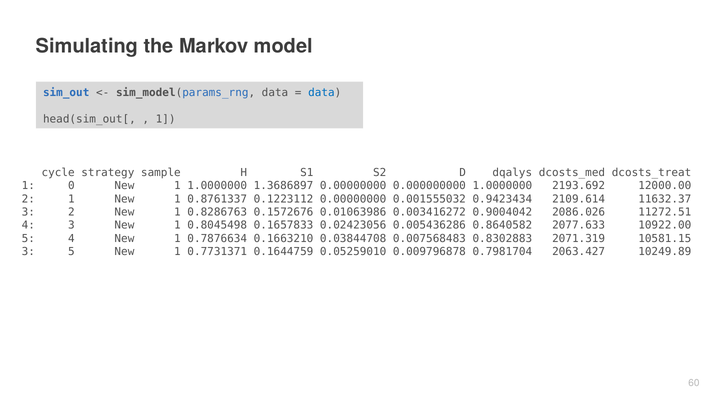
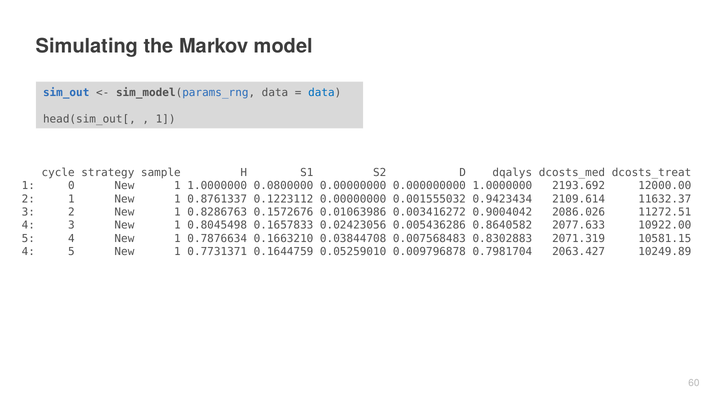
1.3686897: 1.3686897 -> 0.0800000 (284, 186)
3: 3 -> 4 (28, 252)
